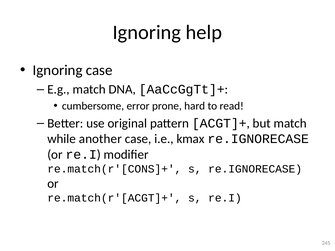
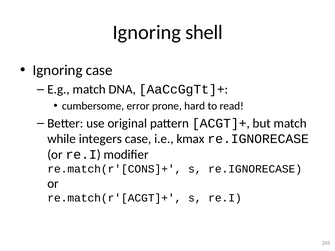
help: help -> shell (204, 32)
another: another -> integers (100, 139)
